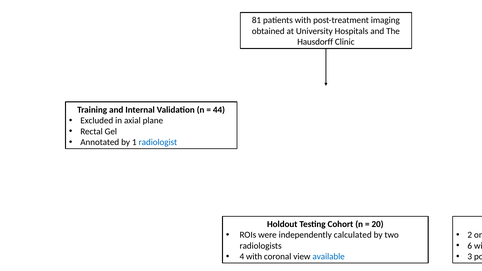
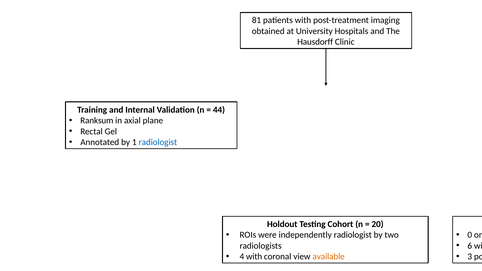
Excluded: Excluded -> Ranksum (97, 121)
independently calculated: calculated -> radiologist (353, 235)
2: 2 -> 0 (470, 235)
available colour: blue -> orange (329, 257)
